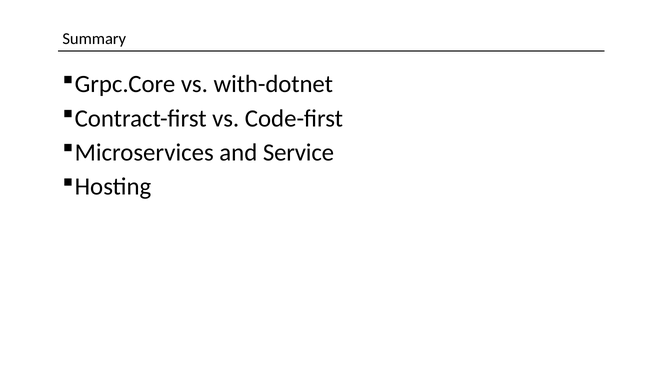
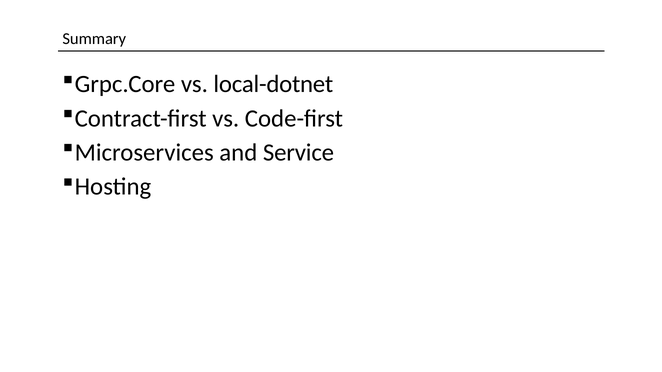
with-dotnet: with-dotnet -> local-dotnet (273, 84)
